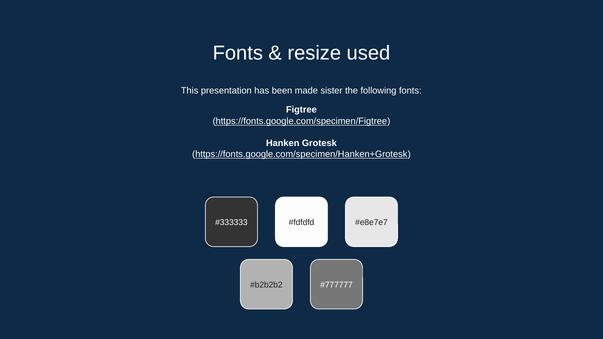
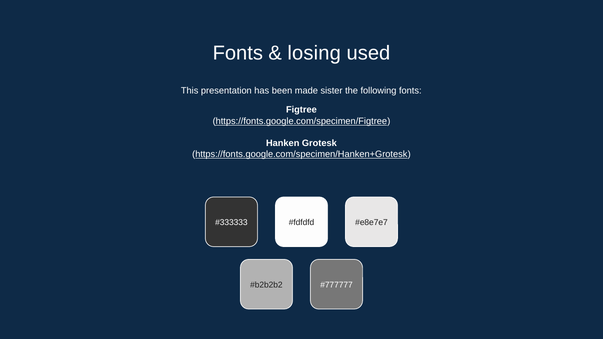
resize: resize -> losing (314, 53)
